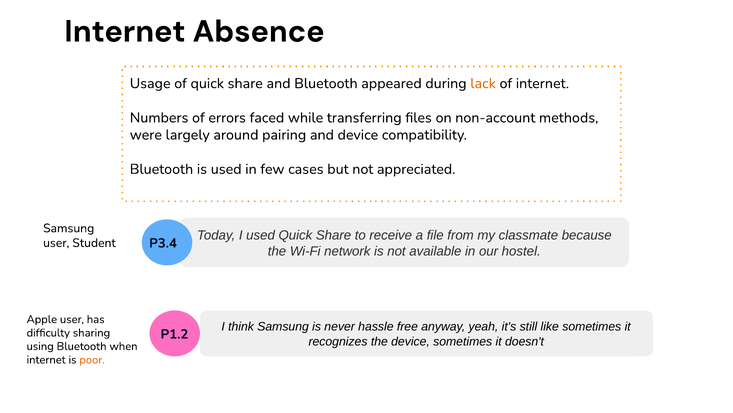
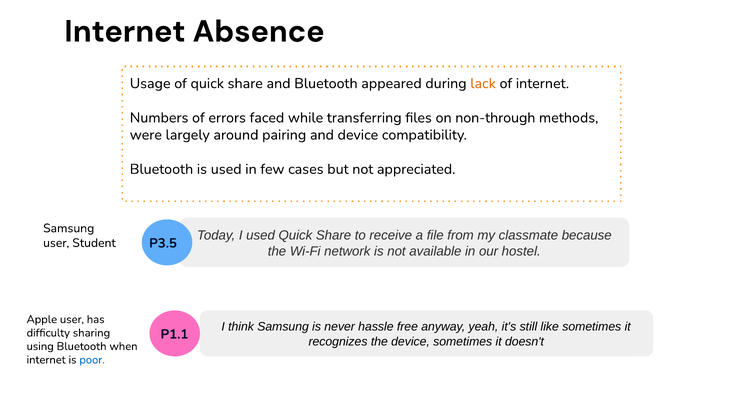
non-account: non-account -> non-through (495, 118)
P3.4: P3.4 -> P3.5 (163, 243)
P1.2: P1.2 -> P1.1 (174, 334)
poor colour: orange -> blue (92, 359)
